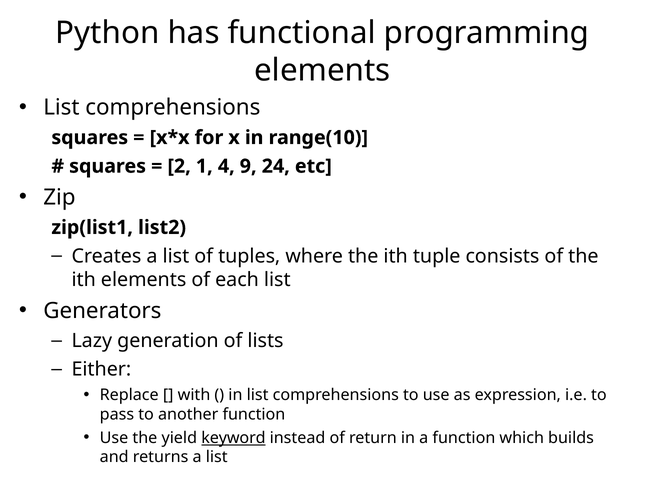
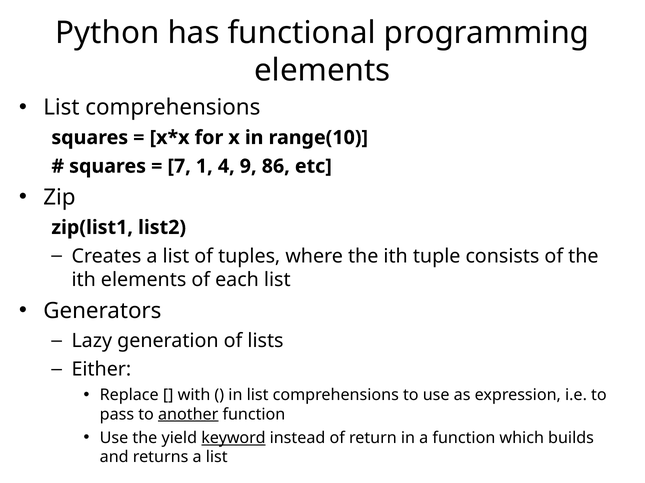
2: 2 -> 7 (179, 166)
24: 24 -> 86 (276, 166)
another underline: none -> present (188, 415)
